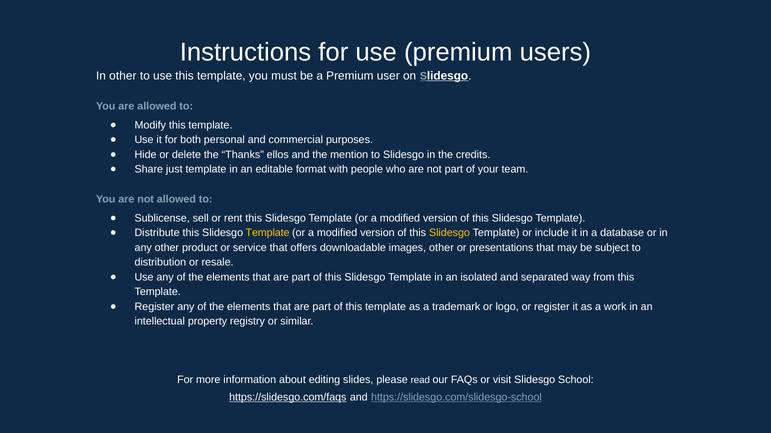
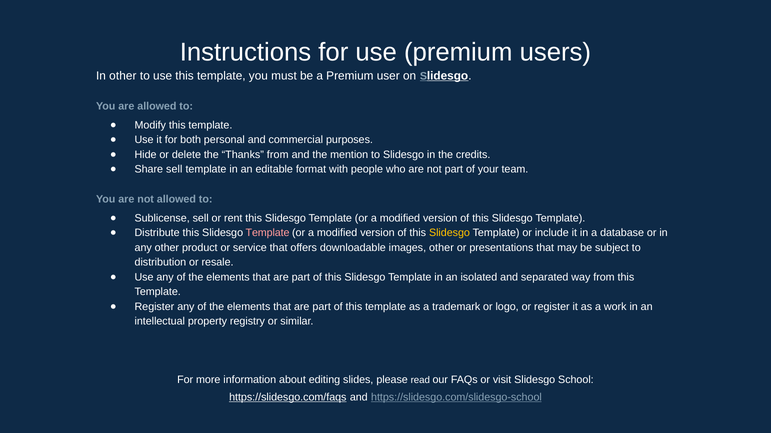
Thanks ellos: ellos -> from (278, 155)
Share just: just -> sell (174, 170)
Template colour: yellow -> pink (268, 233)
